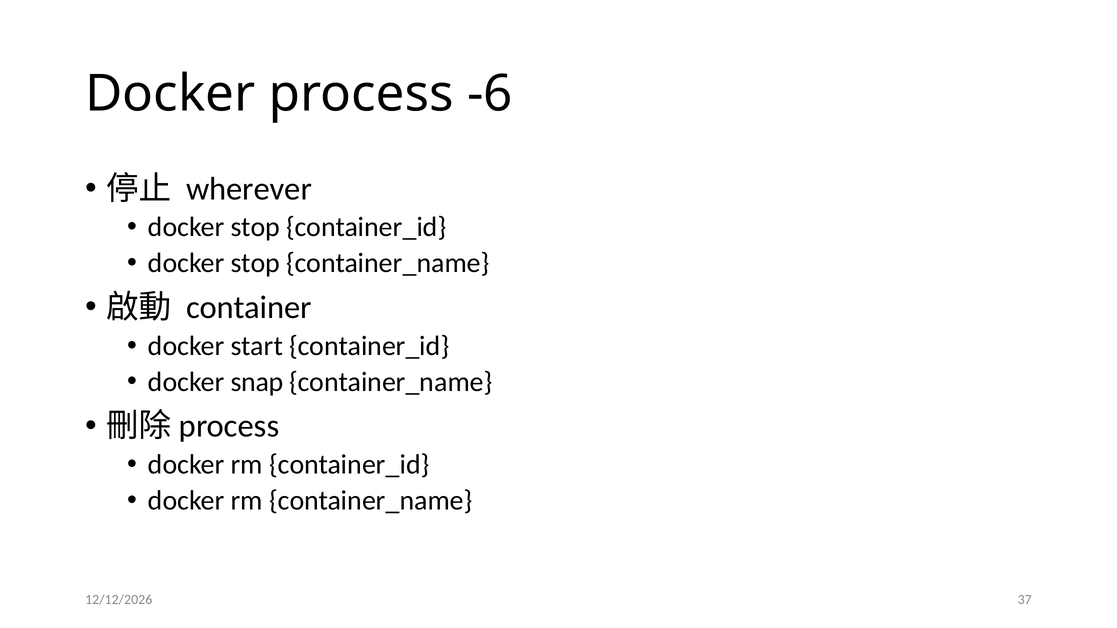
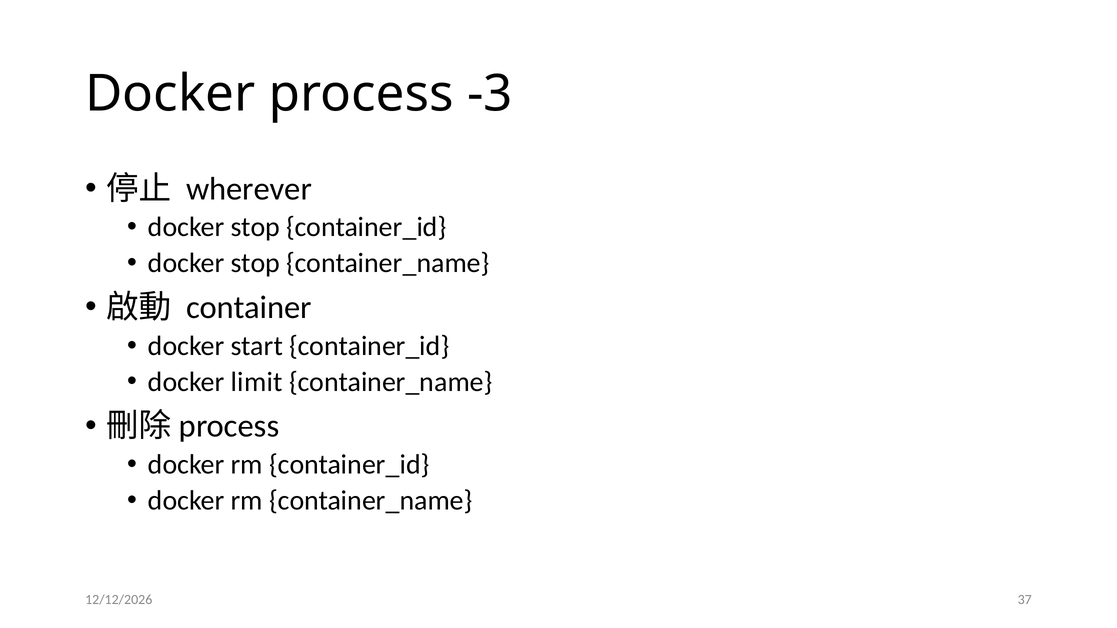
-6: -6 -> -3 (490, 94)
snap: snap -> limit (257, 382)
